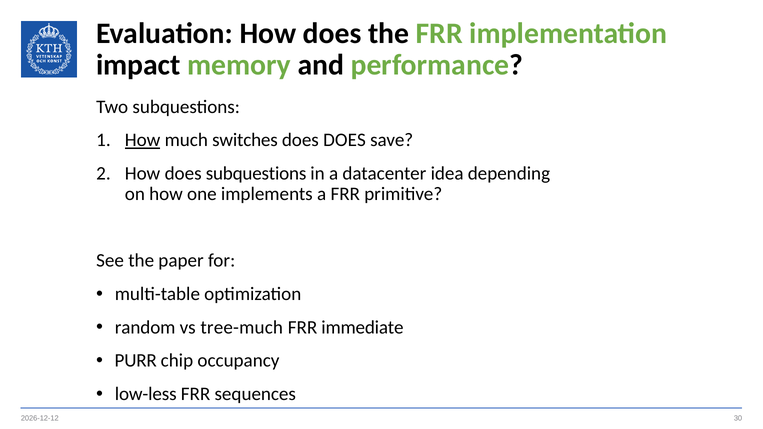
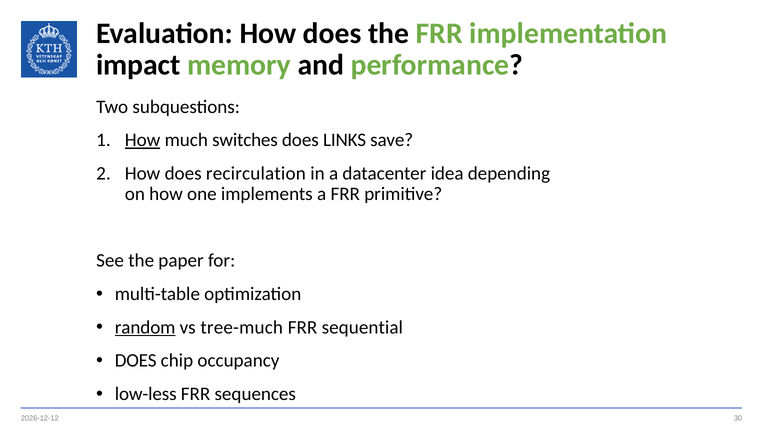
does DOES: DOES -> LINKS (345, 140)
does subquestions: subquestions -> recirculation (256, 174)
random underline: none -> present (145, 327)
immediate: immediate -> sequential (362, 327)
PURR: PURR -> DOES (136, 361)
